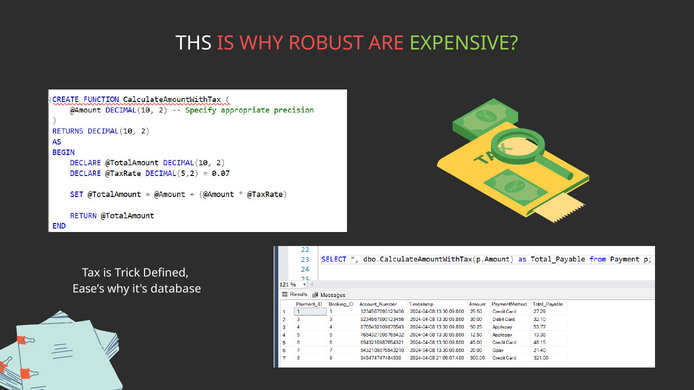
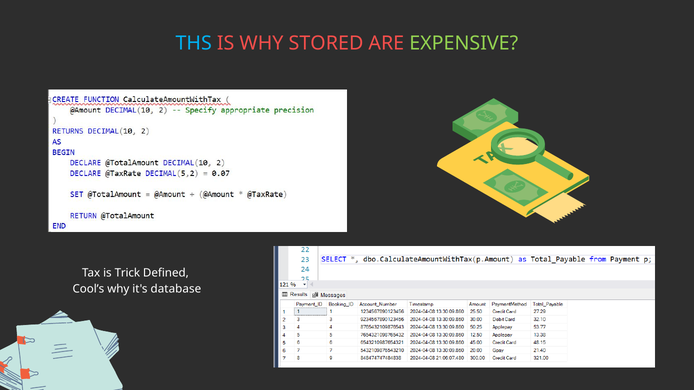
THS colour: white -> light blue (194, 43)
ROBUST: ROBUST -> STORED (326, 43)
Ease’s: Ease’s -> Cool’s (88, 289)
